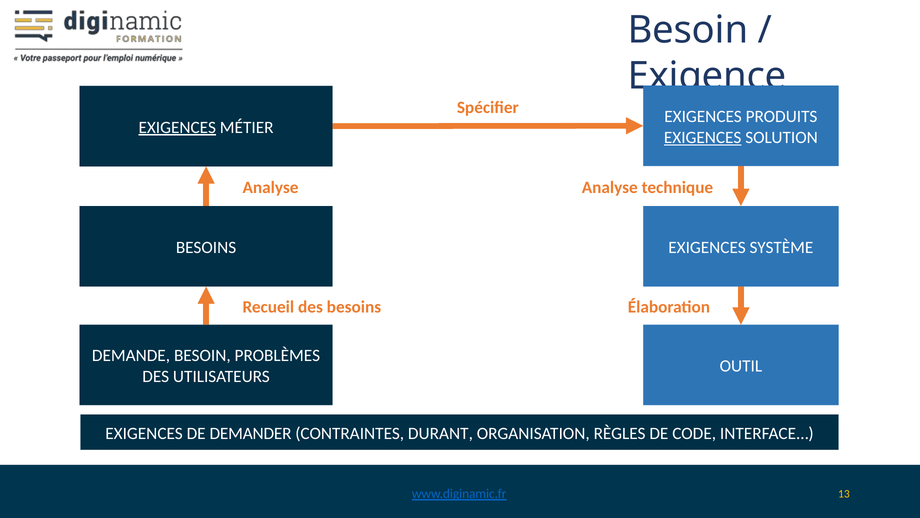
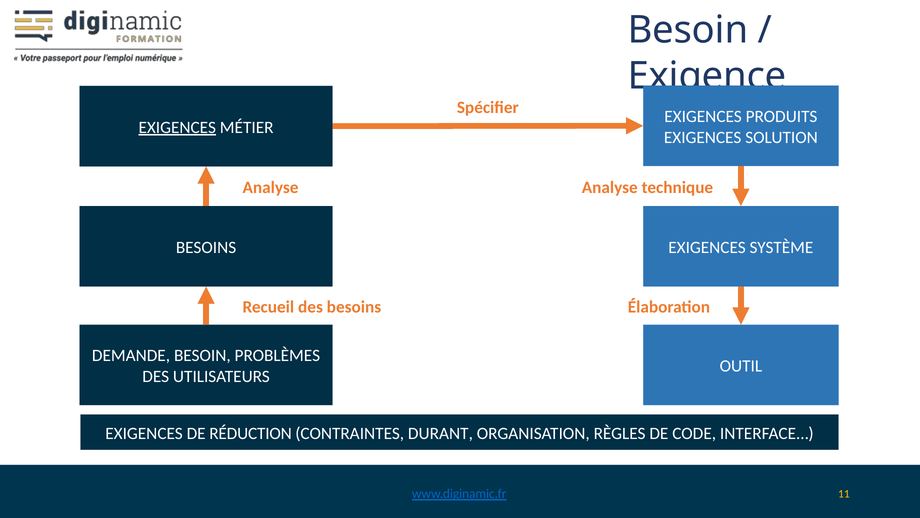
EXIGENCES underline: present -> none (703, 137)
DEMANDER: DEMANDER -> RÉDUCTION (251, 433)
13: 13 -> 11 (844, 493)
